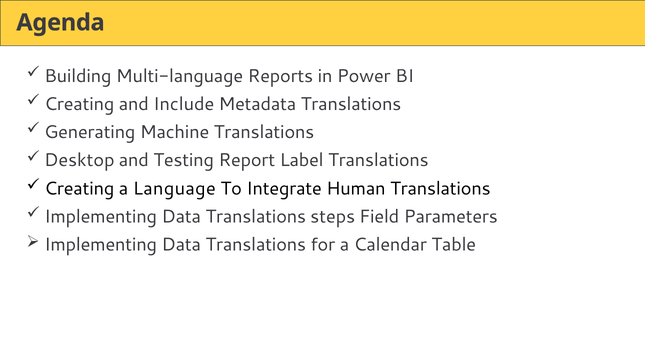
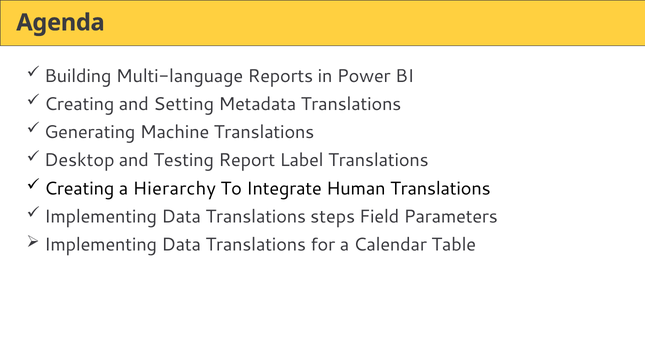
Include: Include -> Setting (184, 104)
Language: Language -> Hierarchy (174, 188)
